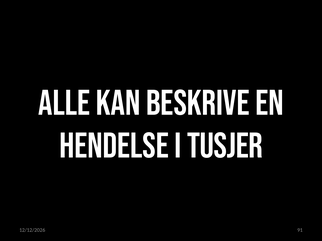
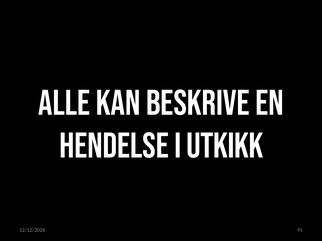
TUSJER: TUSJER -> UTKIKK (225, 146)
